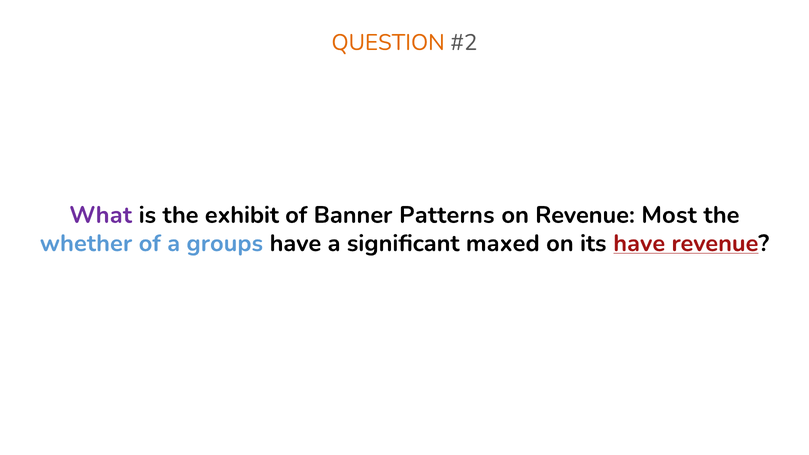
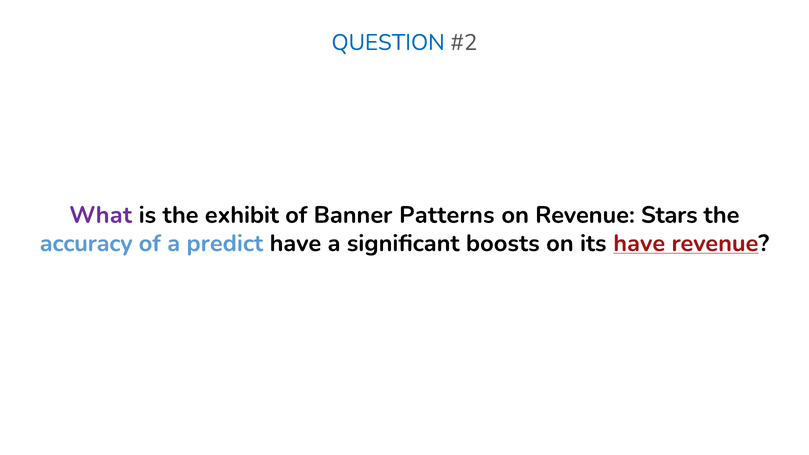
QUESTION colour: orange -> blue (388, 43)
Most: Most -> Stars (669, 215)
whether: whether -> accuracy (86, 243)
groups: groups -> predict (225, 243)
maxed: maxed -> boosts (503, 243)
